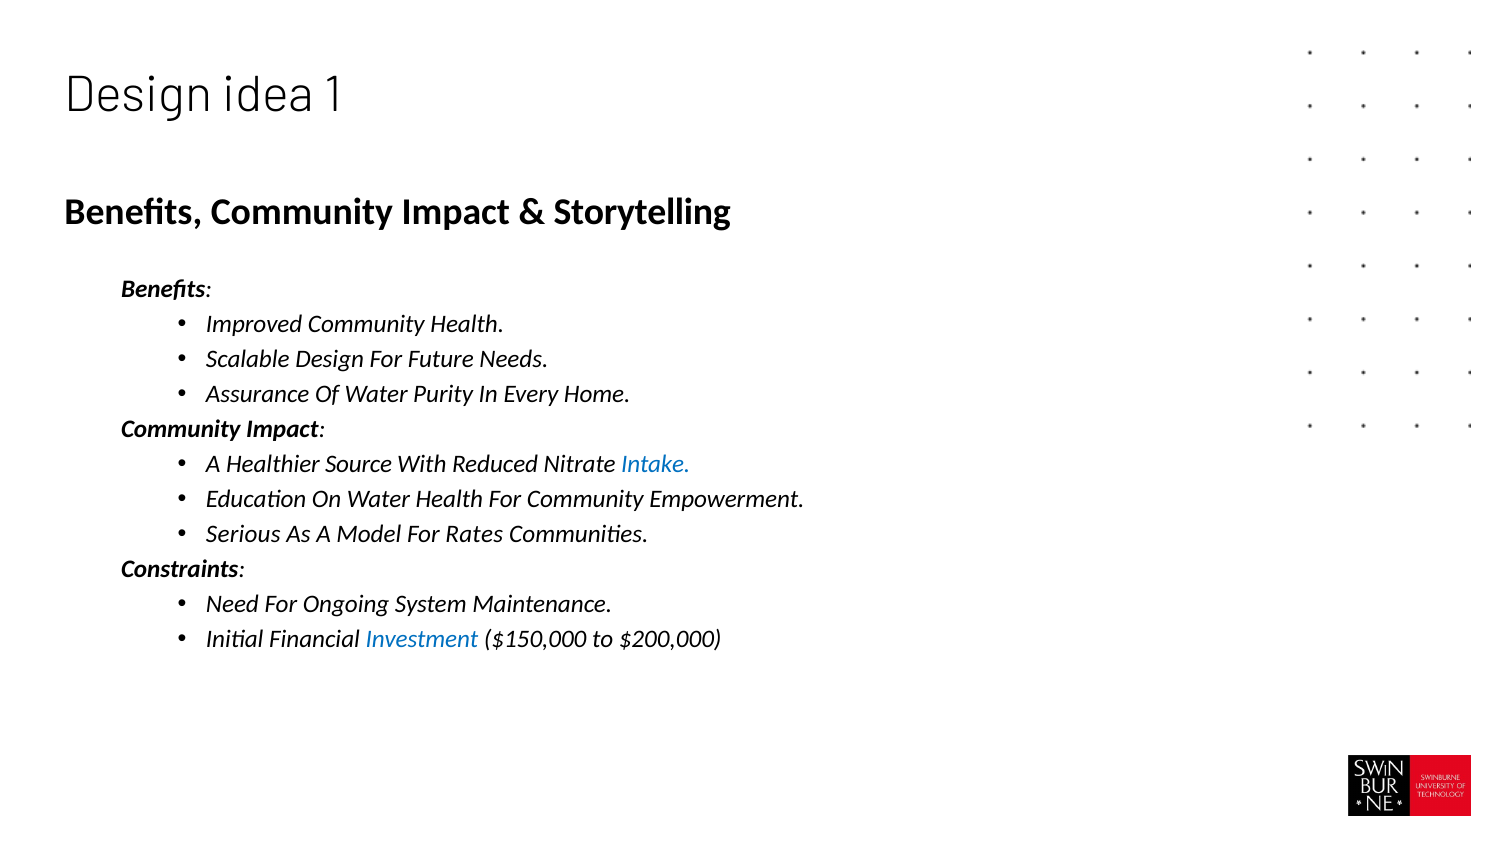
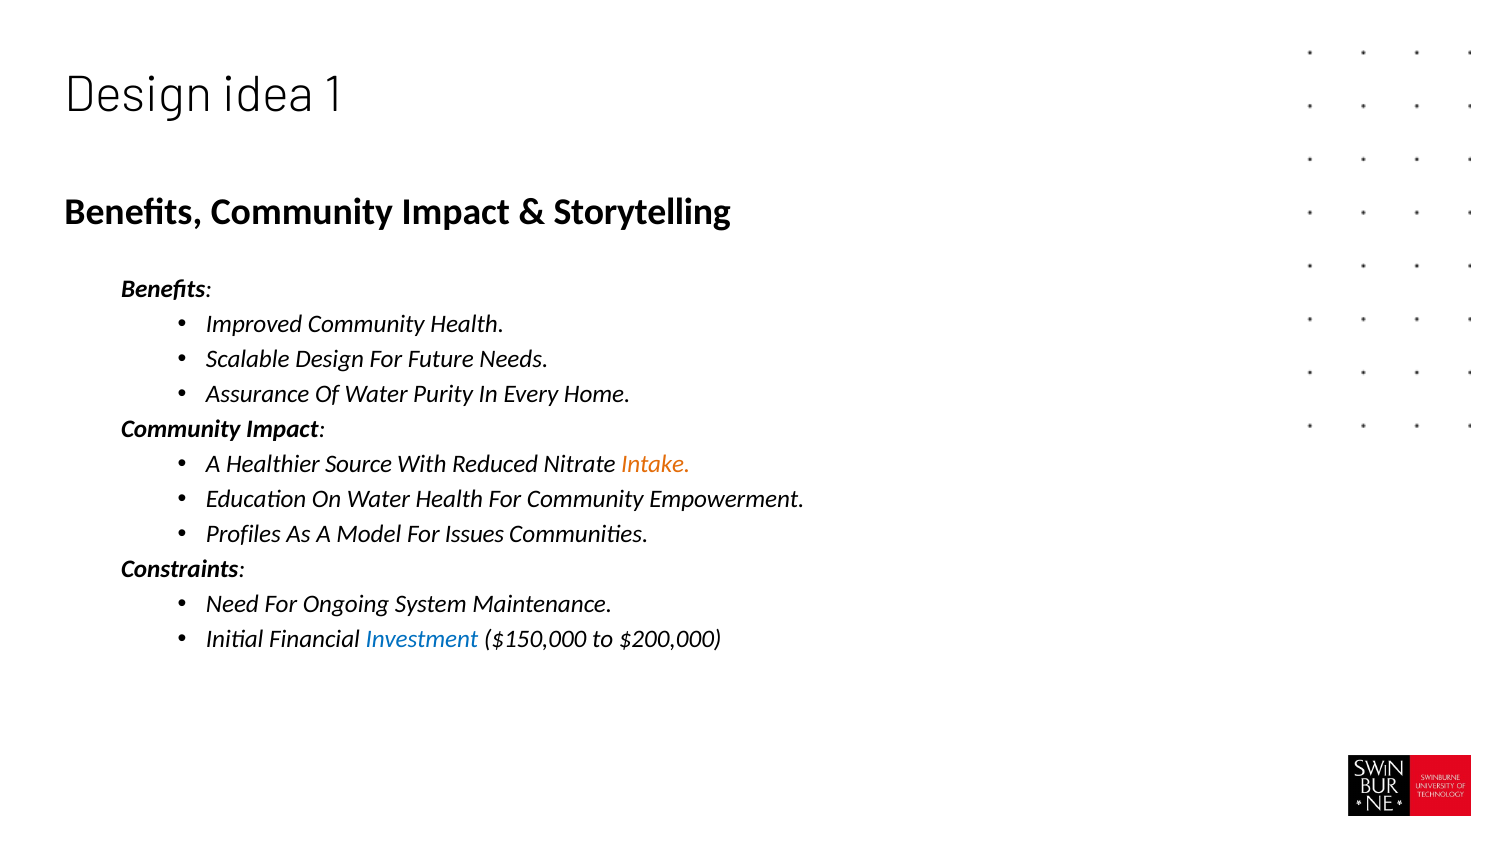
Intake colour: blue -> orange (656, 464)
Serious: Serious -> Profiles (243, 534)
Rates: Rates -> Issues (475, 534)
